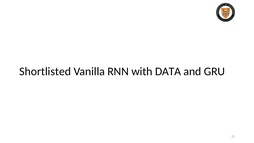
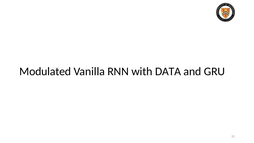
Shortlisted: Shortlisted -> Modulated (45, 71)
